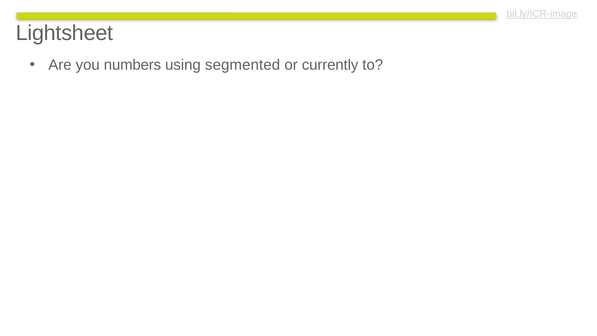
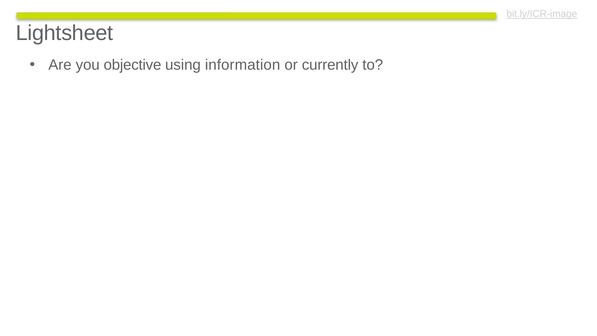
numbers: numbers -> objective (132, 65)
segmented: segmented -> information (243, 65)
